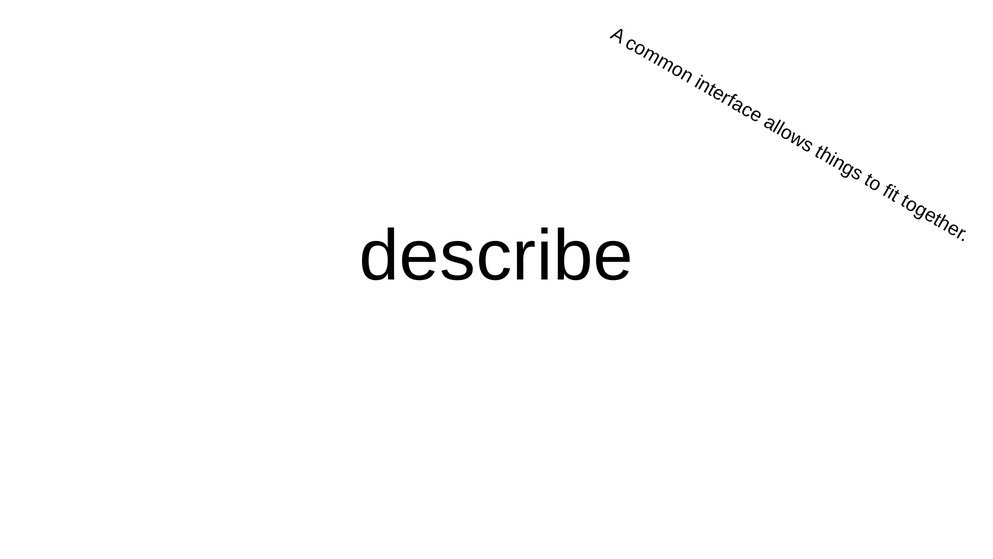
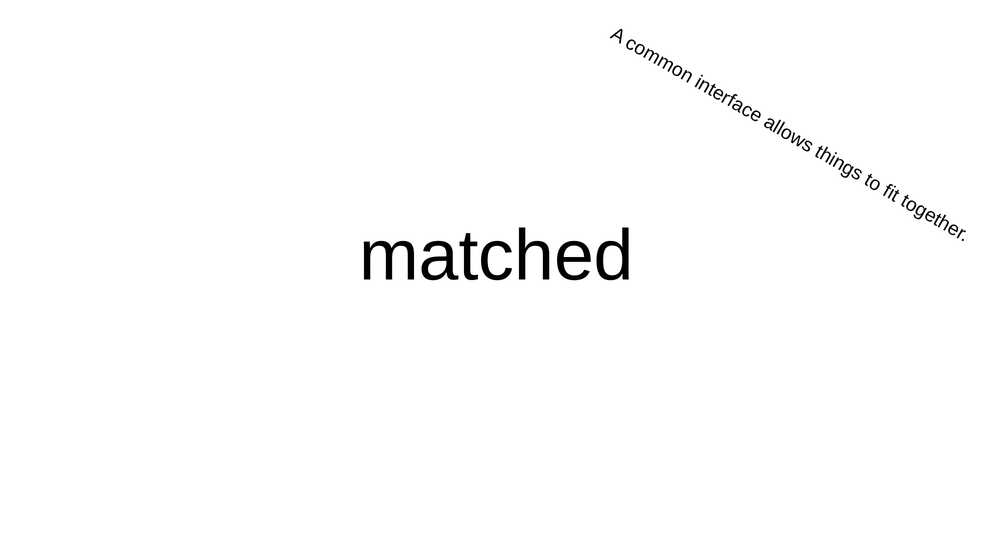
describe: describe -> matched (496, 256)
